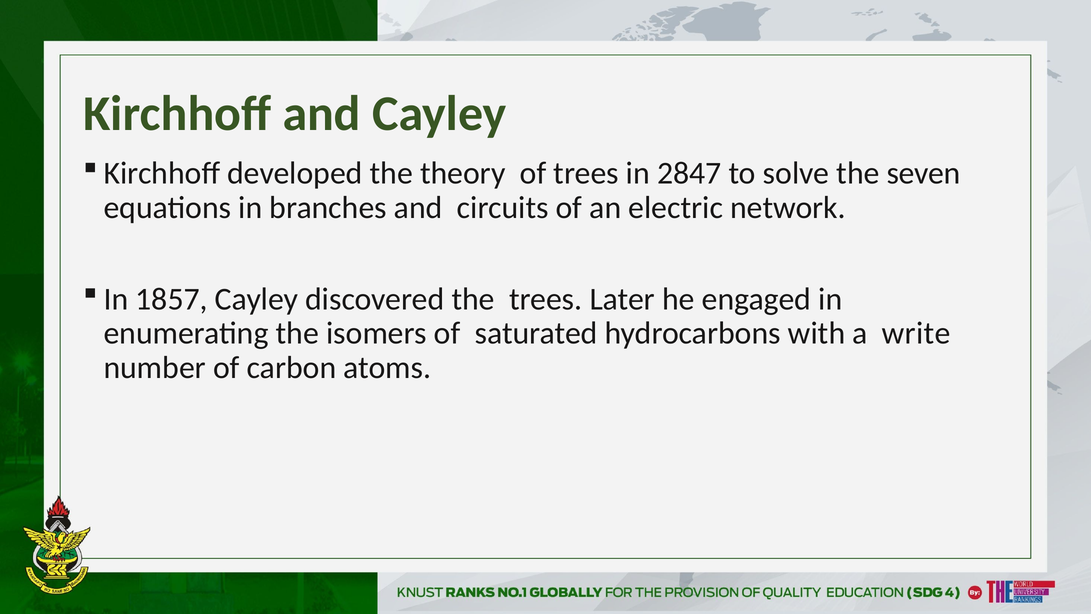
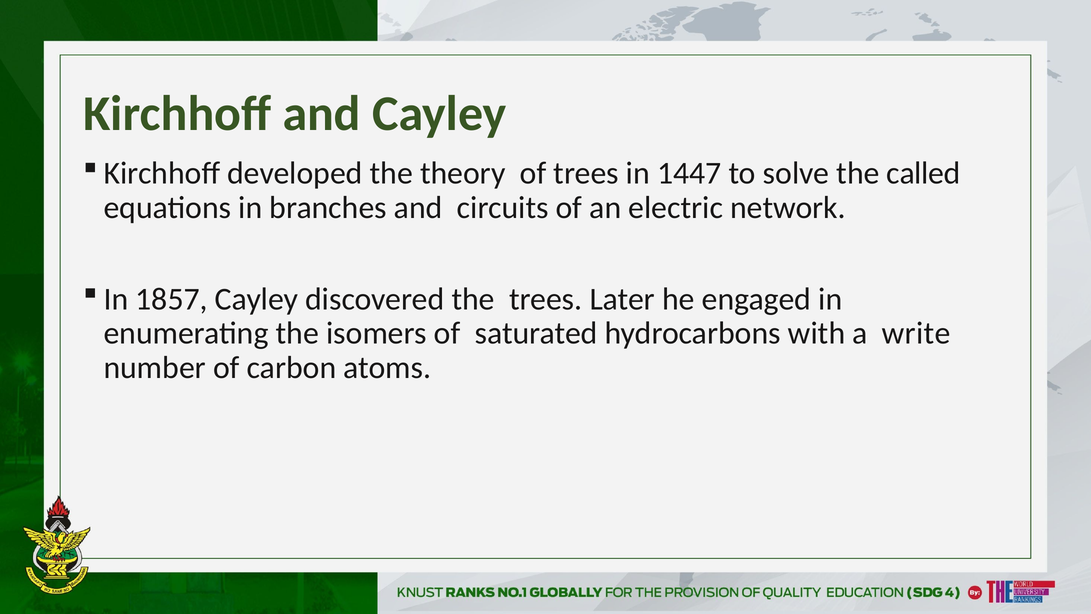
2847: 2847 -> 1447 (689, 173)
seven: seven -> called (924, 173)
